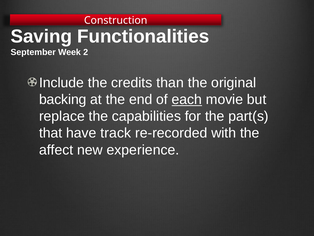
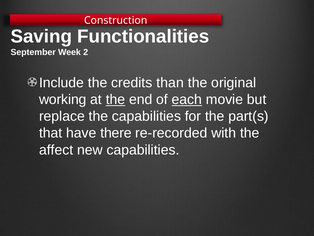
backing: backing -> working (63, 99)
the underline: none -> present (115, 99)
track: track -> there (116, 133)
new experience: experience -> capabilities (143, 150)
